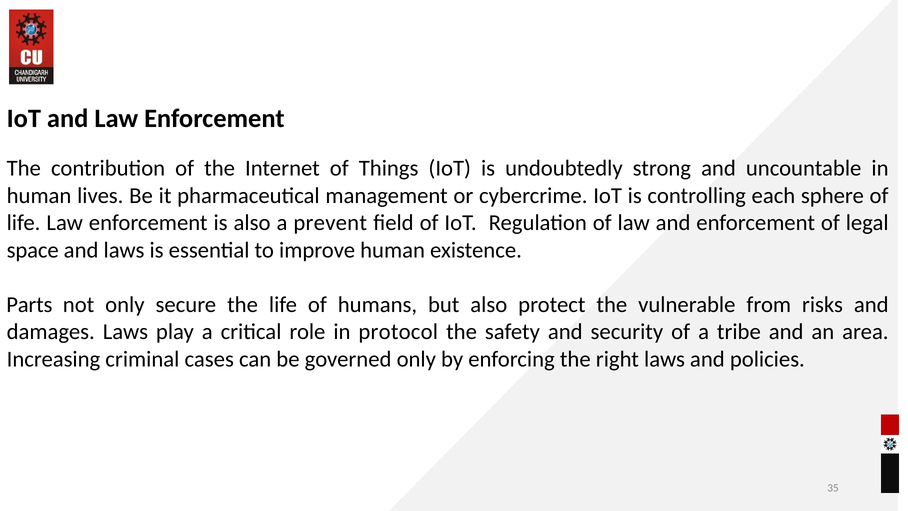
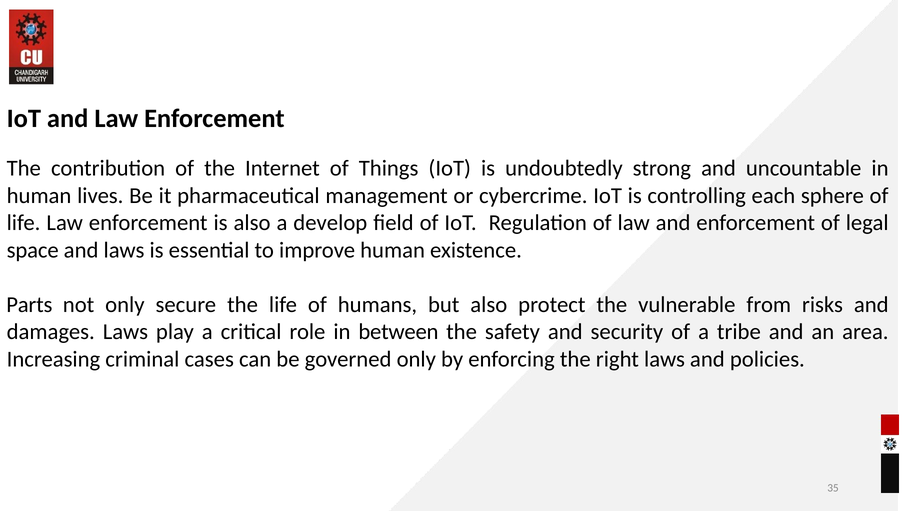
prevent: prevent -> develop (330, 223)
protocol: protocol -> between (398, 332)
